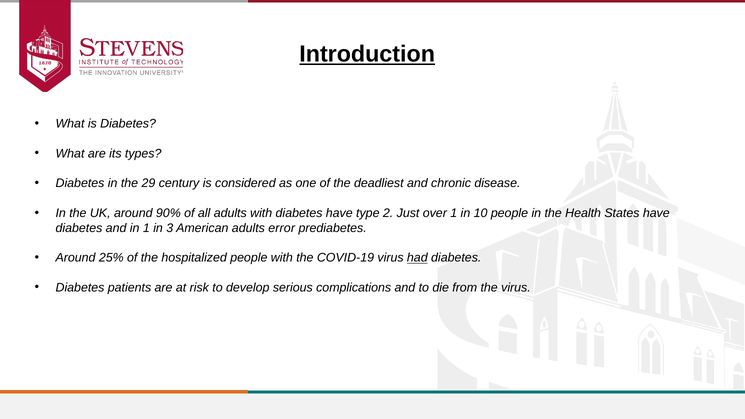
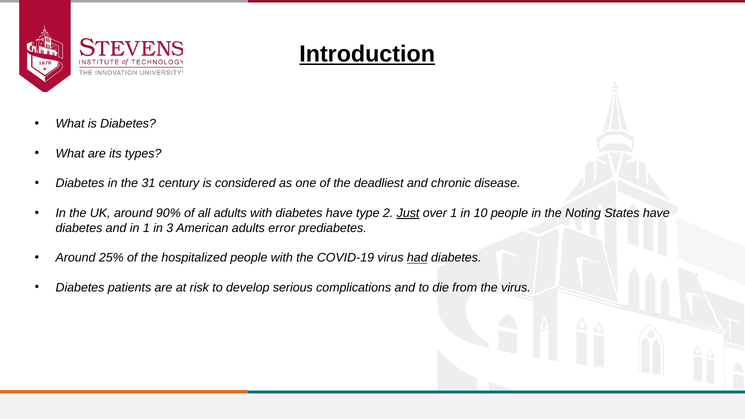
29: 29 -> 31 (148, 183)
Just underline: none -> present (408, 213)
Health: Health -> Noting (583, 213)
